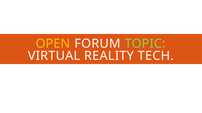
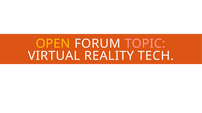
TOPIC colour: light green -> pink (145, 44)
